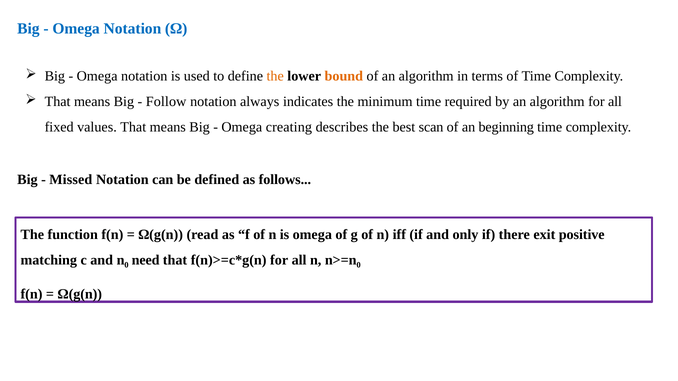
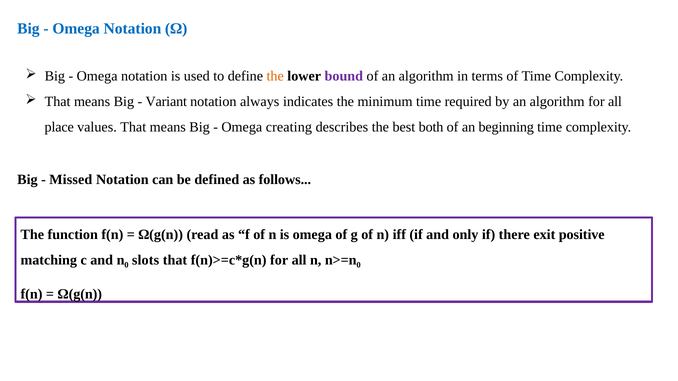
bound colour: orange -> purple (344, 76)
Follow: Follow -> Variant (166, 102)
fixed: fixed -> place (59, 127)
scan: scan -> both (431, 127)
need: need -> slots (146, 260)
